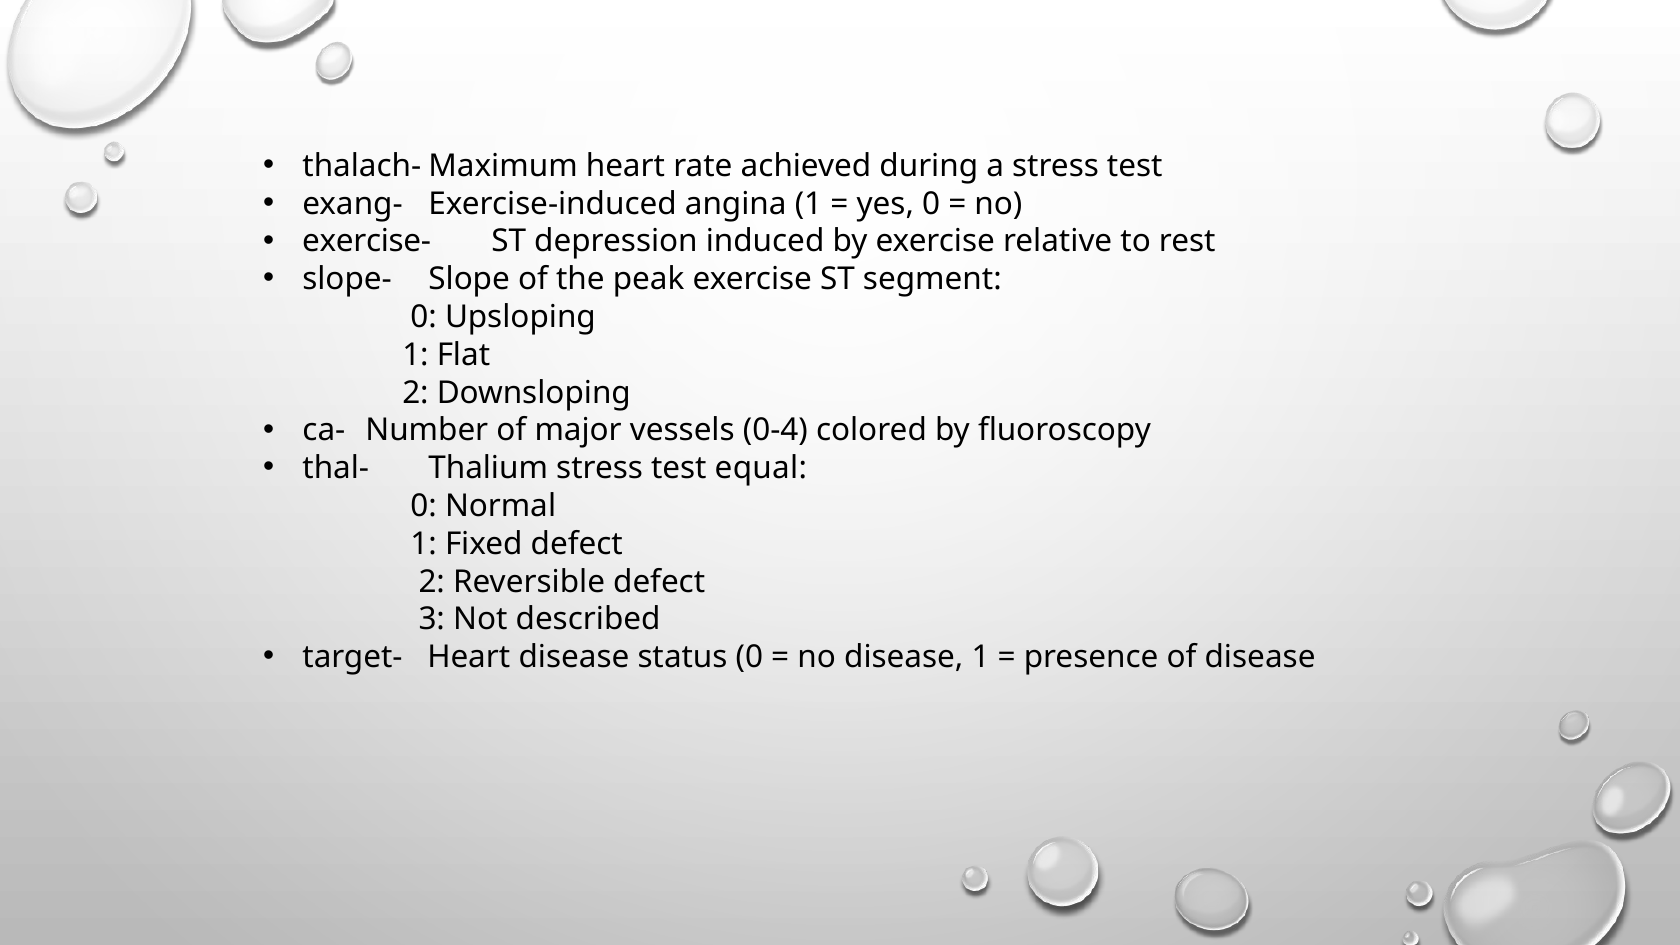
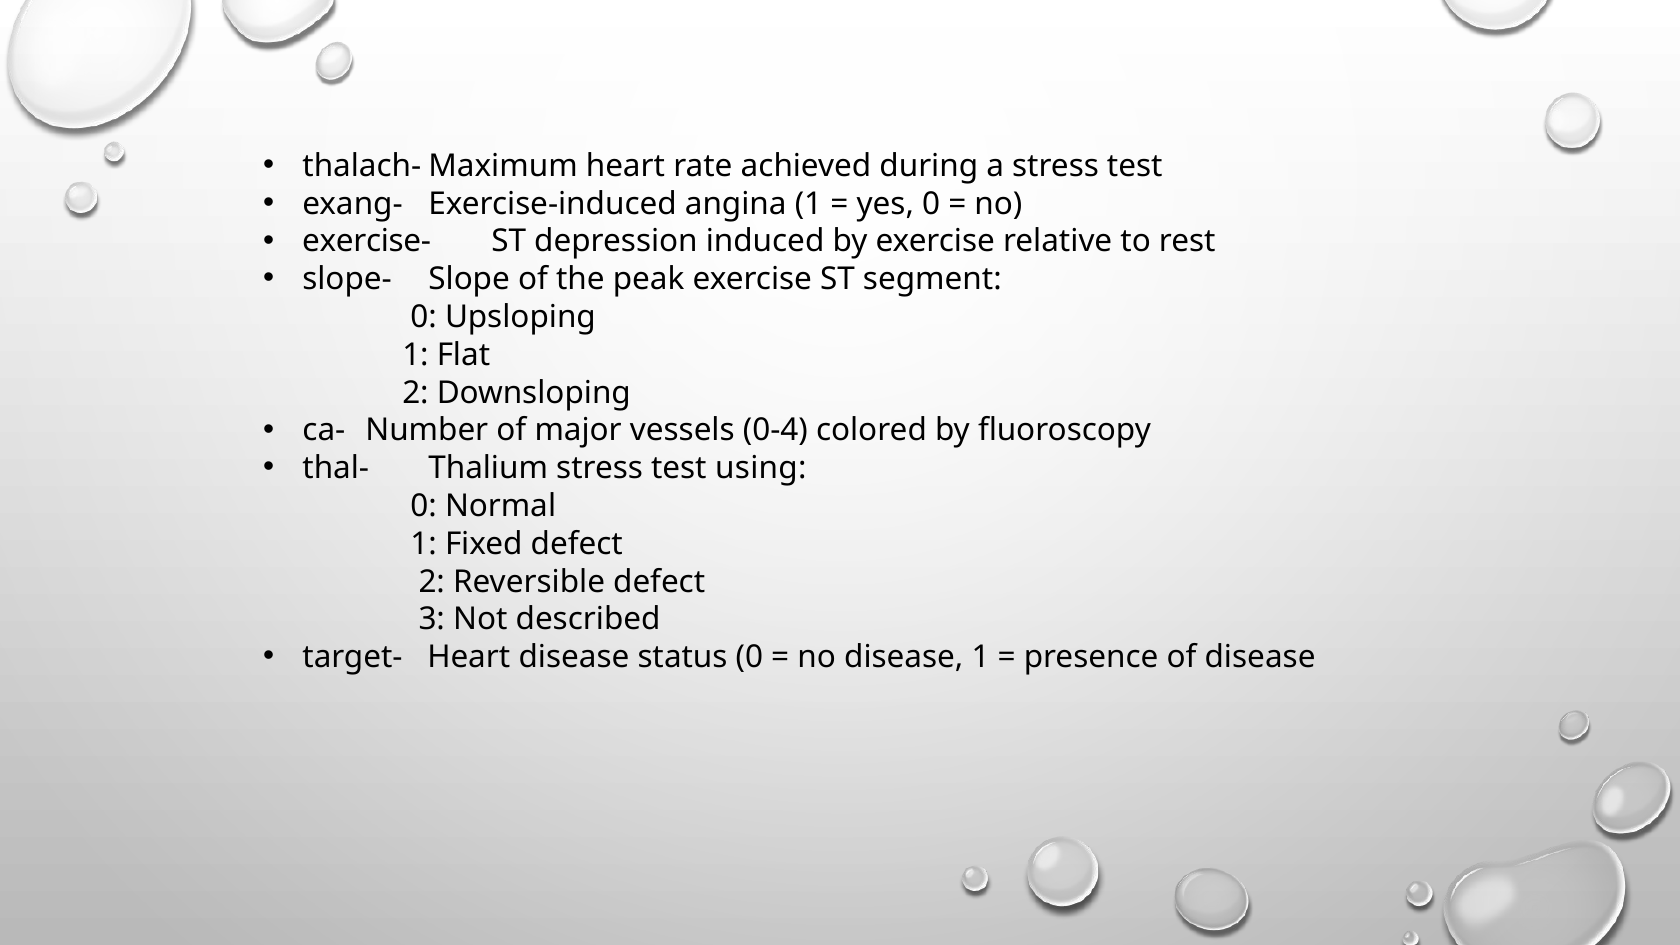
equal: equal -> using (761, 468)
